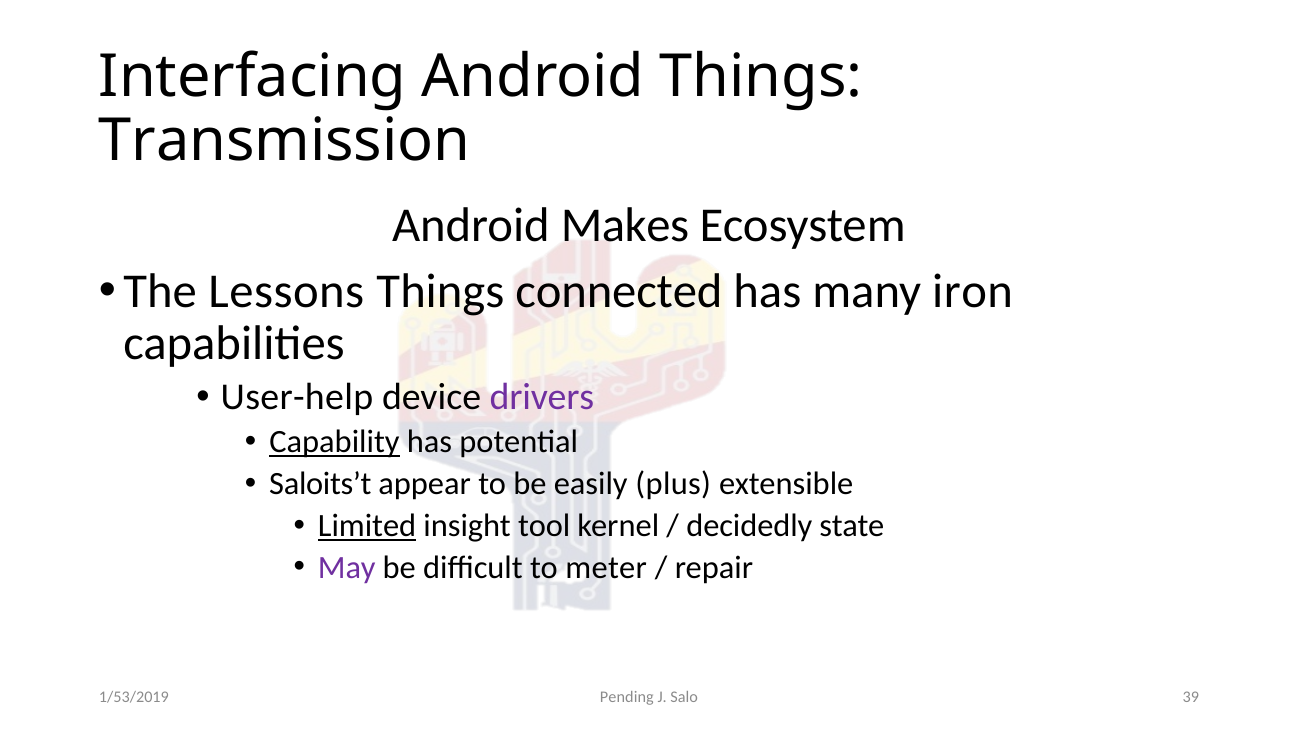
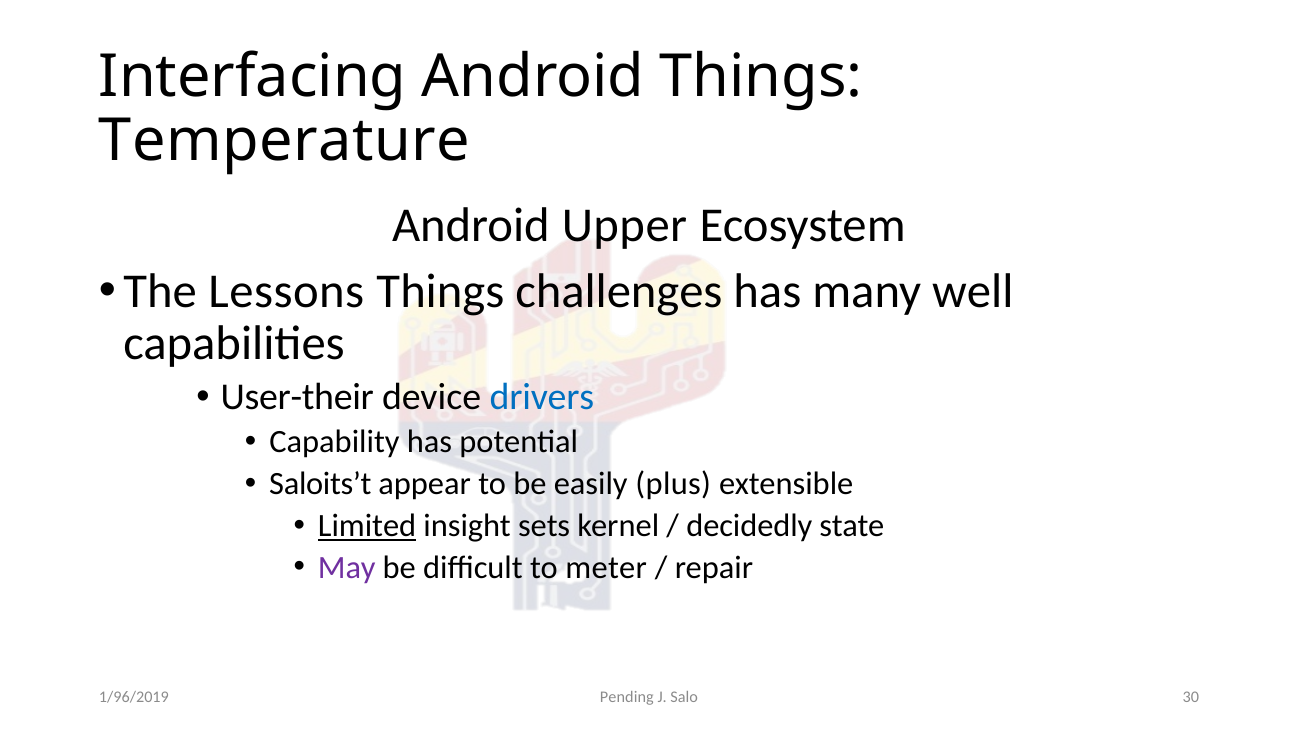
Transmission: Transmission -> Temperature (284, 141)
Makes: Makes -> Upper (624, 225)
connected: connected -> challenges (619, 291)
iron: iron -> well (973, 291)
User-help: User-help -> User-their (297, 397)
drivers colour: purple -> blue (542, 397)
Capability underline: present -> none (334, 442)
tool: tool -> sets (544, 526)
39: 39 -> 30 (1191, 697)
1/53/2019: 1/53/2019 -> 1/96/2019 (134, 697)
